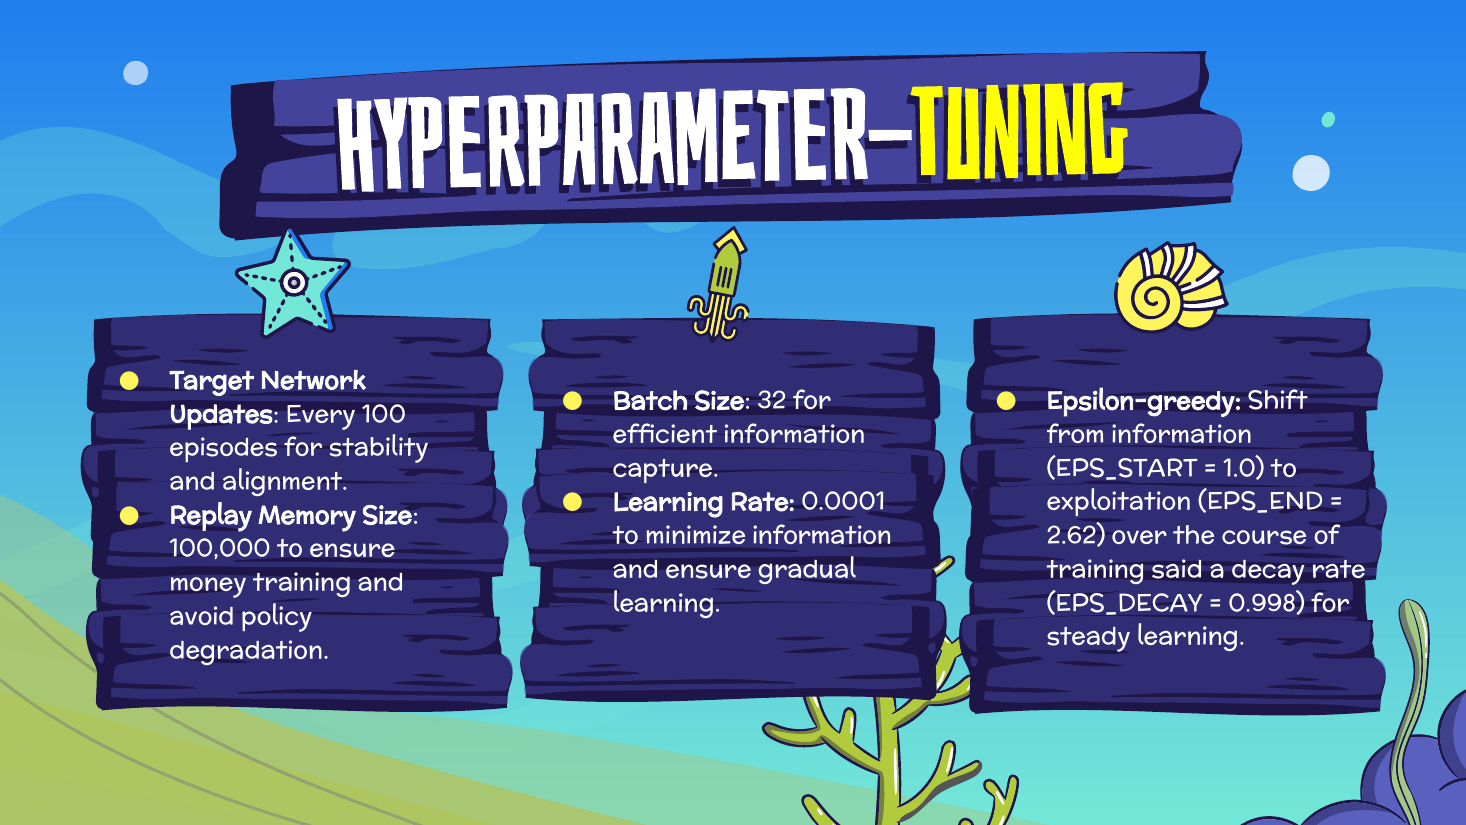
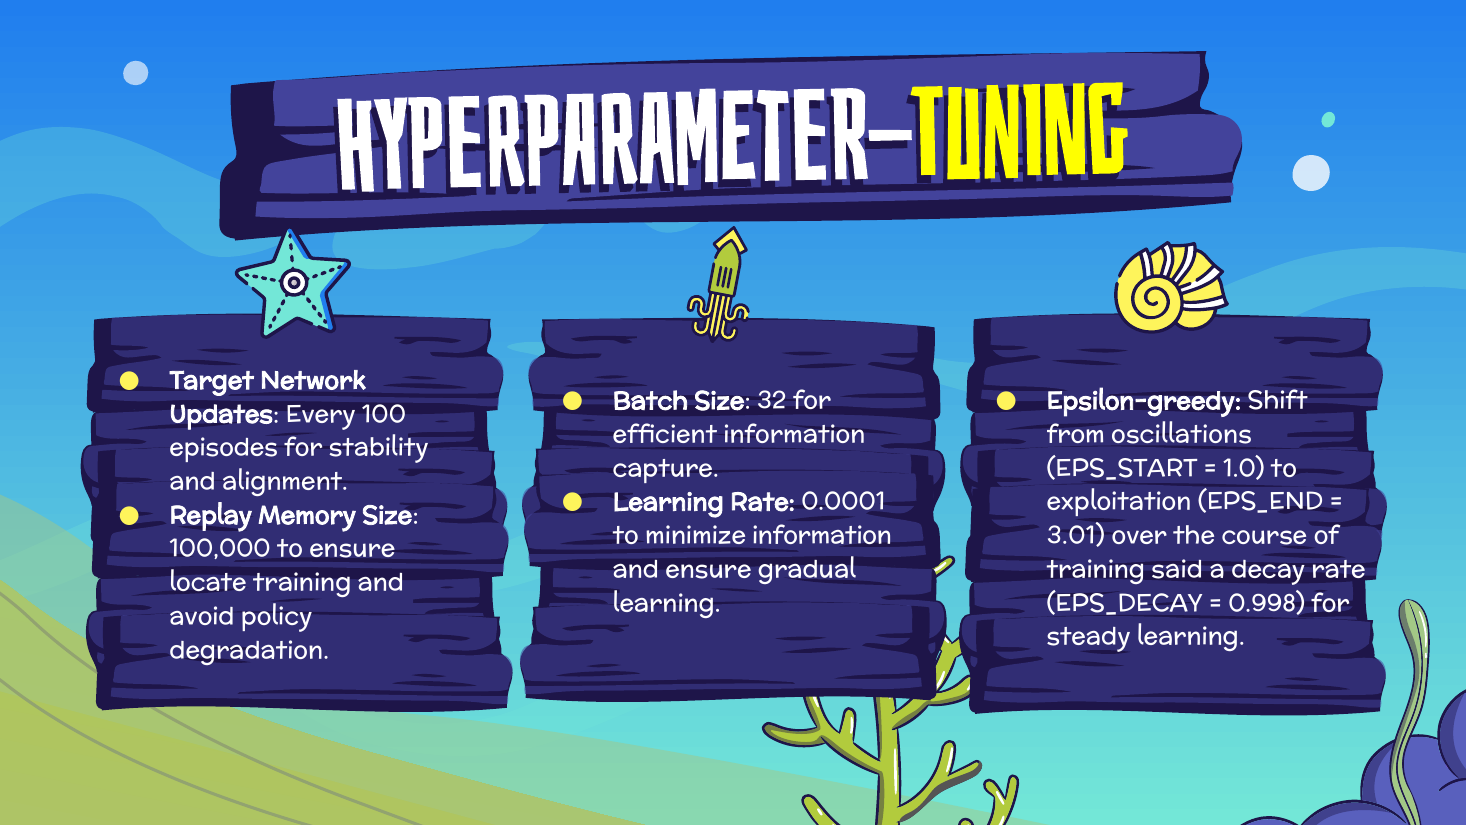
from information: information -> oscillations (1182, 434)
2.62: 2.62 -> 3.01 (1076, 535)
money: money -> locate (208, 582)
